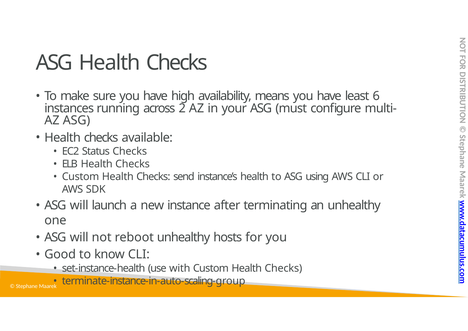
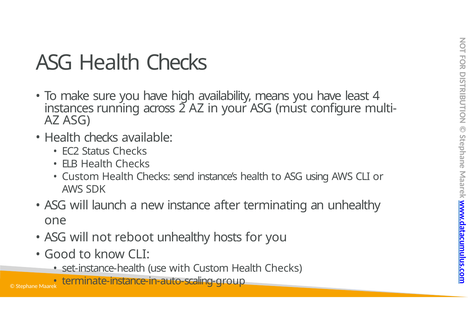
6: 6 -> 4 (376, 96)
